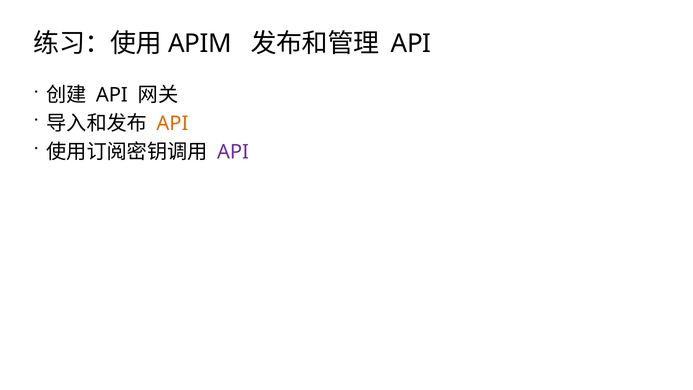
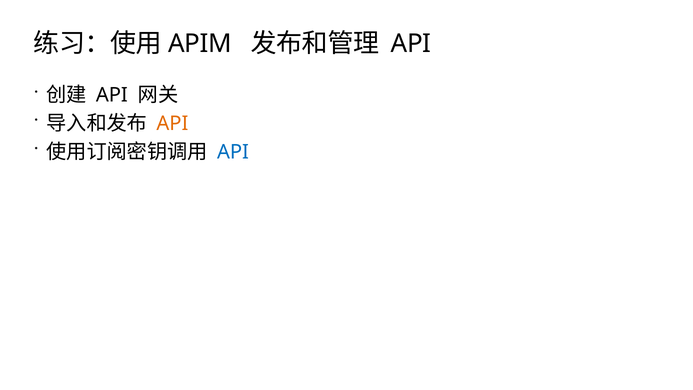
API colour: purple -> blue (233, 152)
